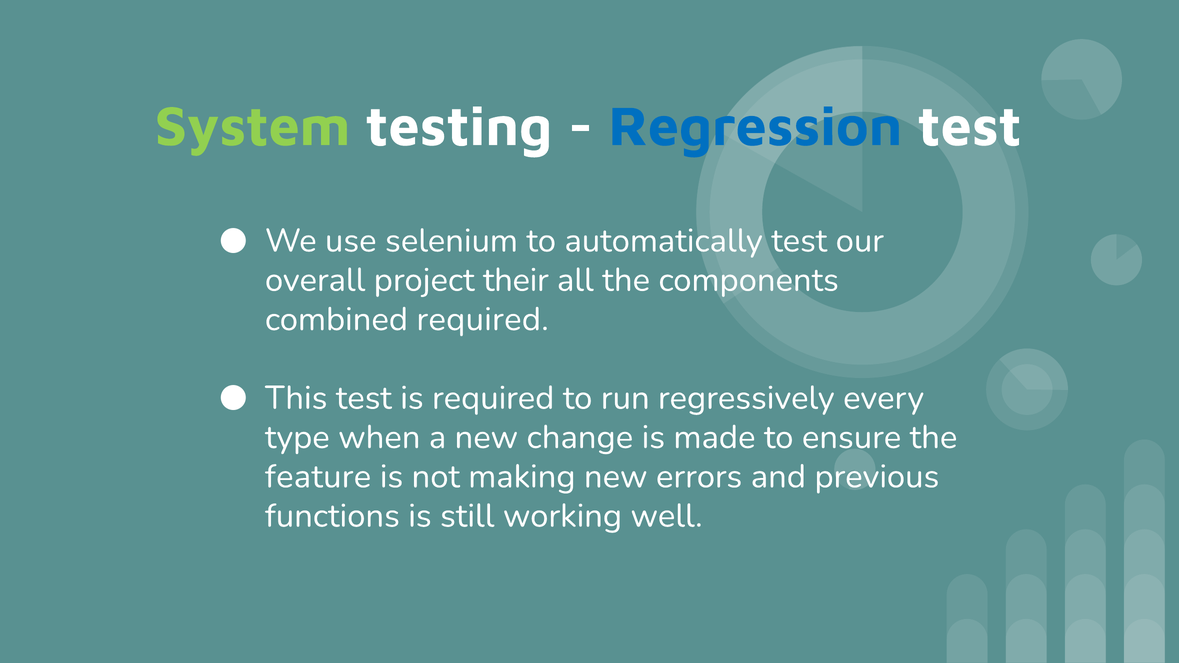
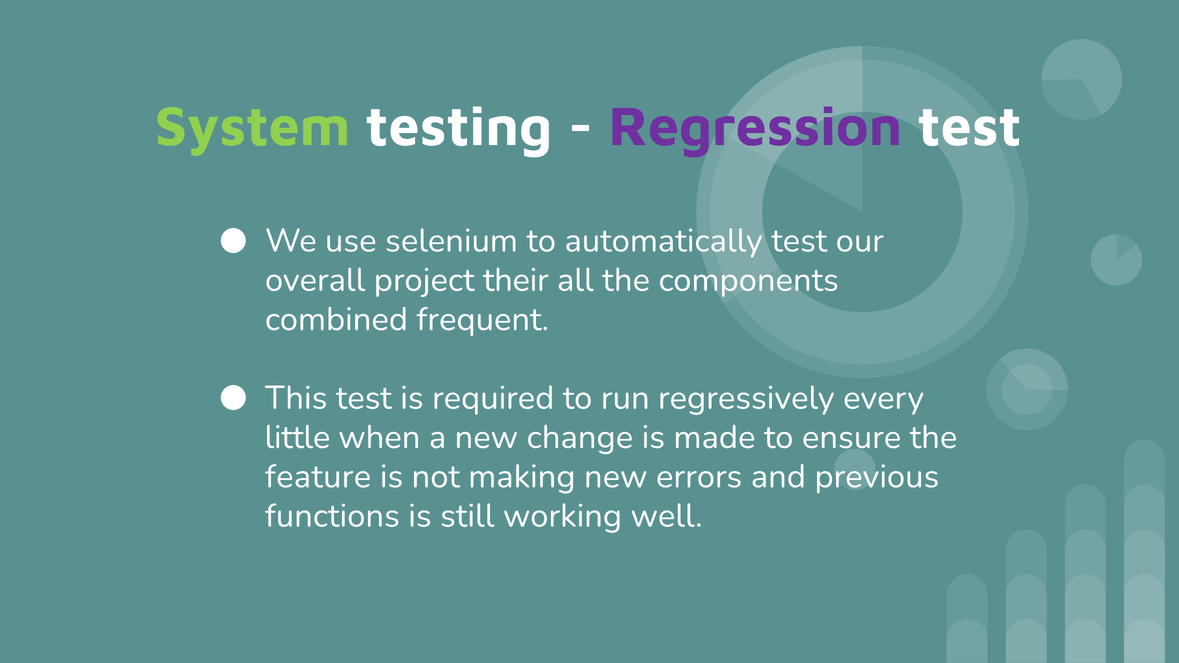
Regression colour: blue -> purple (755, 127)
combined required: required -> frequent (483, 319)
type: type -> little (297, 437)
